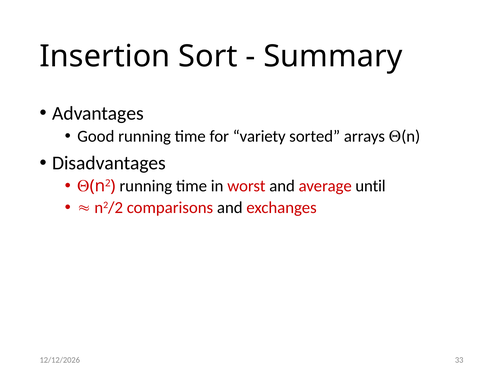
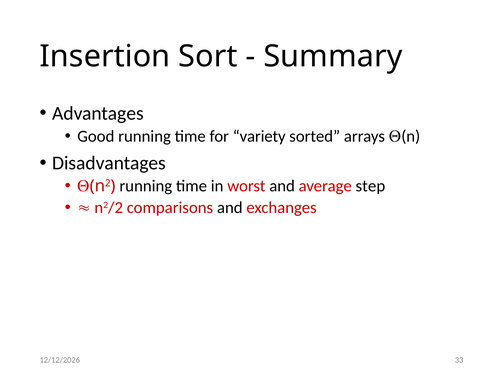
until: until -> step (370, 186)
